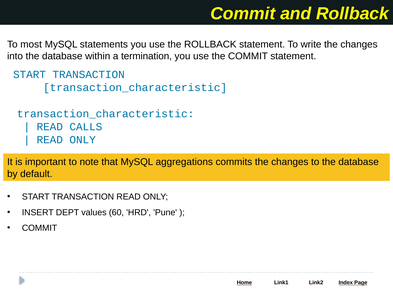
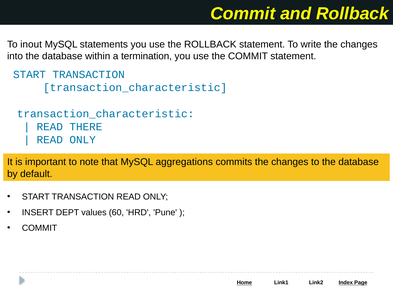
most: most -> inout (31, 45)
CALLS: CALLS -> THERE (86, 127)
